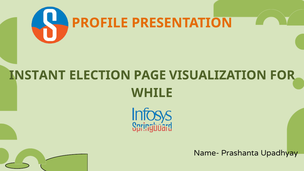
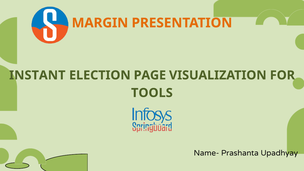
PROFILE: PROFILE -> MARGIN (100, 23)
WHILE: WHILE -> TOOLS (152, 93)
